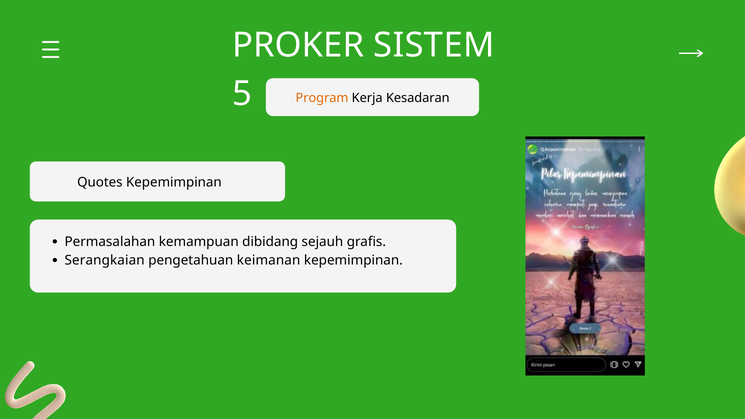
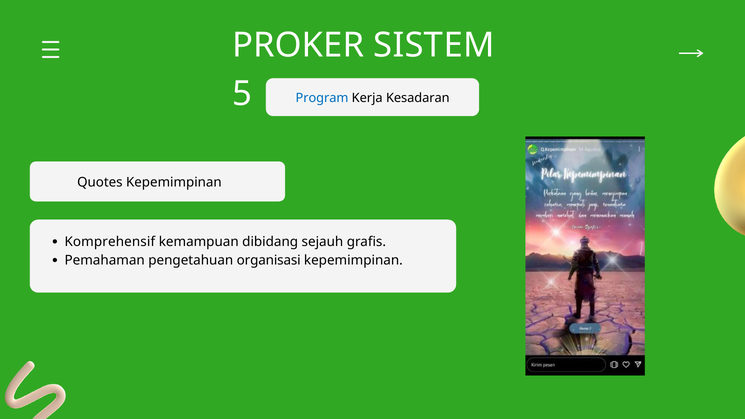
Program colour: orange -> blue (322, 98)
Permasalahan: Permasalahan -> Komprehensif (110, 242)
Serangkaian: Serangkaian -> Pemahaman (105, 260)
keimanan: keimanan -> organisasi (269, 260)
